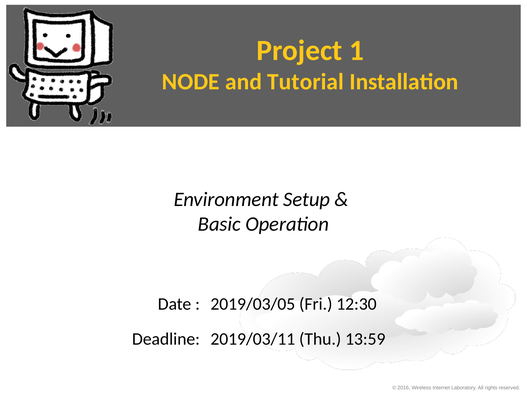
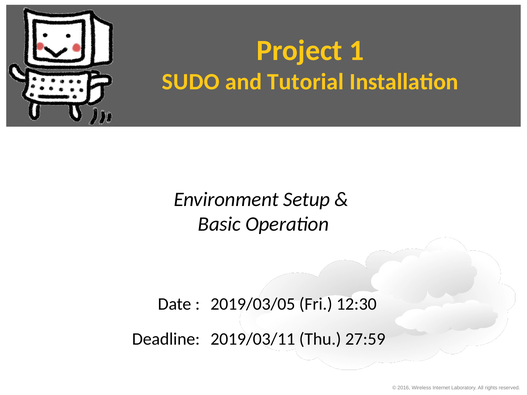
NODE: NODE -> SUDO (191, 82)
13:59: 13:59 -> 27:59 (365, 339)
